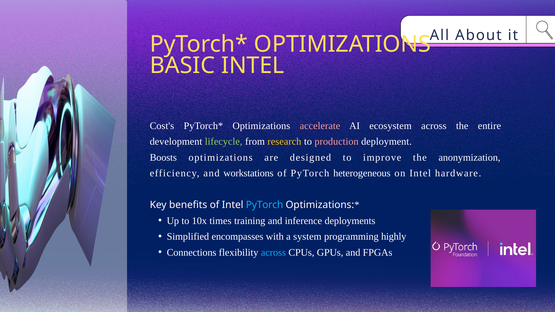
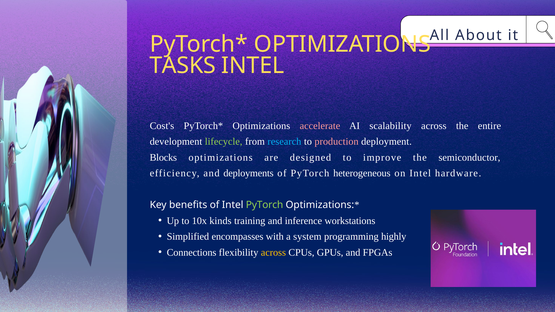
BASIC: BASIC -> TASKS (183, 66)
ecosystem: ecosystem -> scalability (390, 126)
research colour: yellow -> light blue (284, 142)
Boosts: Boosts -> Blocks (163, 158)
anonymization: anonymization -> semiconductor (469, 158)
workstations: workstations -> deployments (249, 173)
PyTorch colour: light blue -> light green (265, 205)
times: times -> kinds (220, 221)
deployments: deployments -> workstations (350, 221)
across colour: light blue -> yellow (273, 253)
